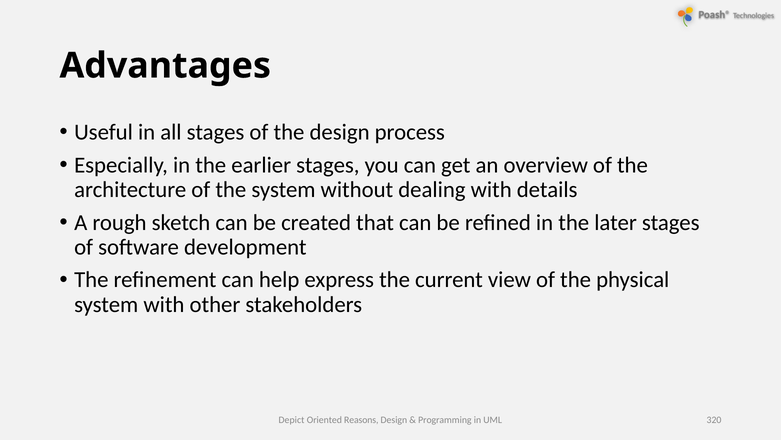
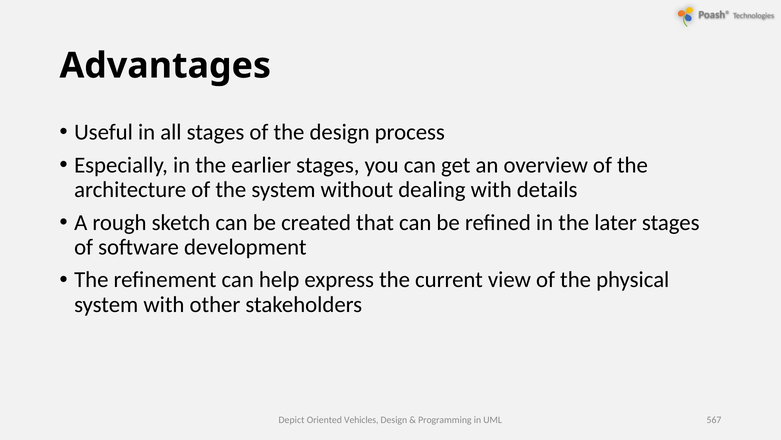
Reasons: Reasons -> Vehicles (361, 419)
320: 320 -> 567 (714, 419)
